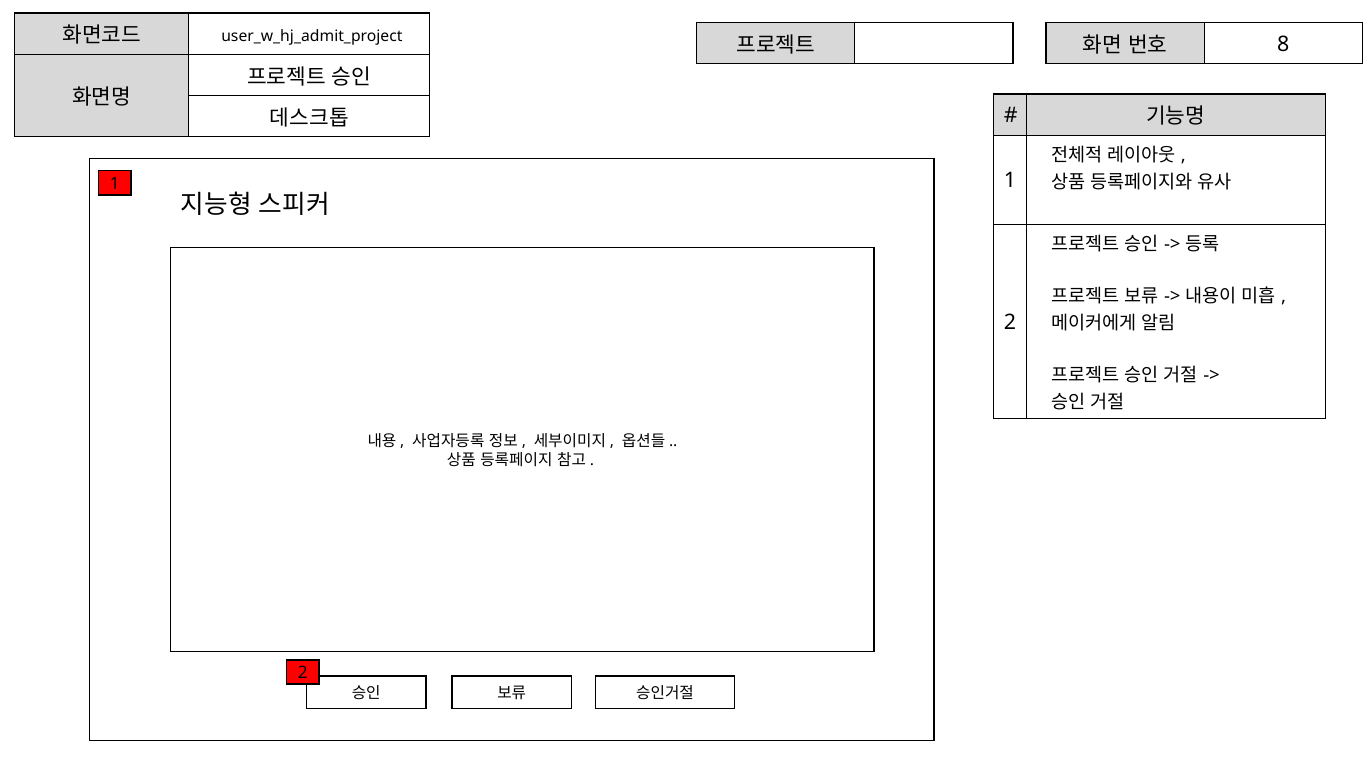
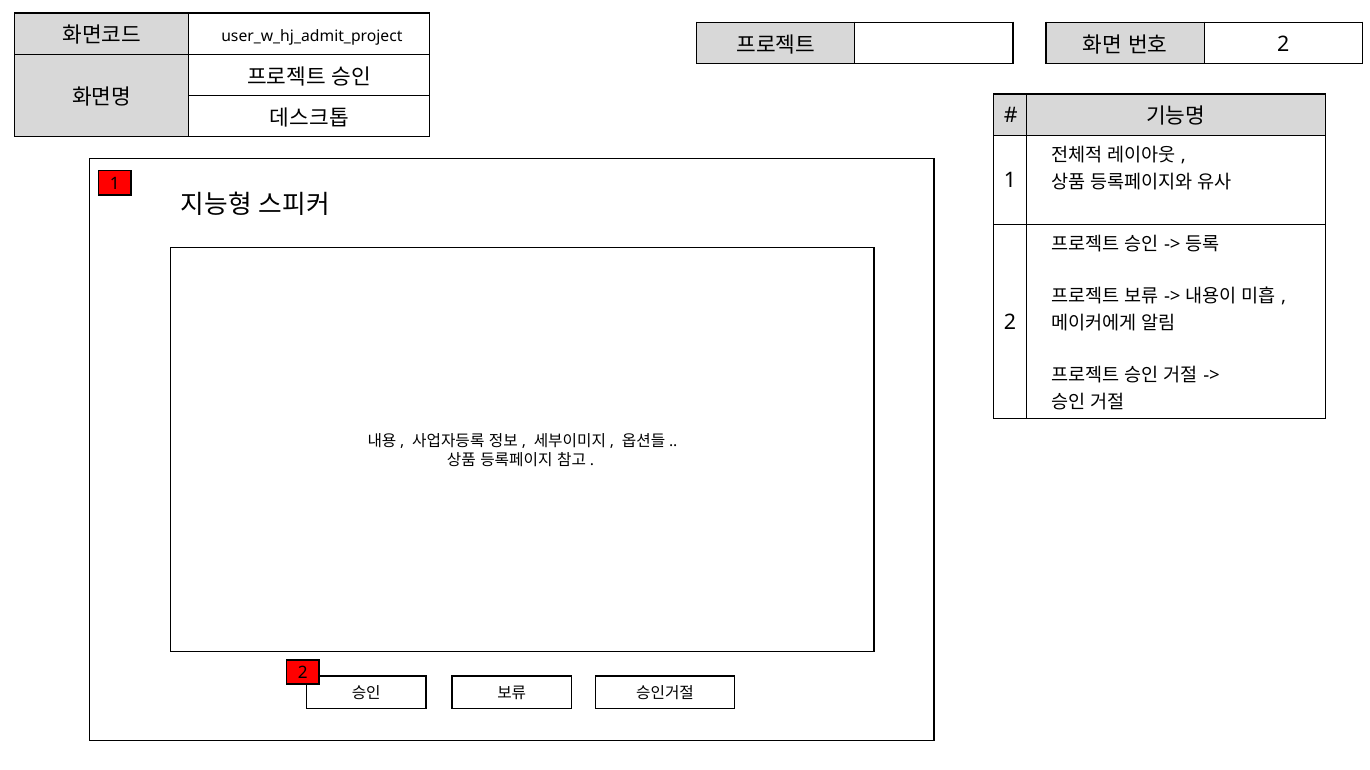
8: 8 -> 2 (1283, 44)
